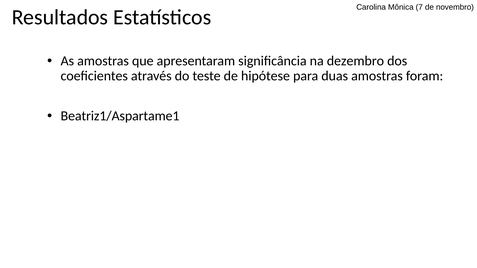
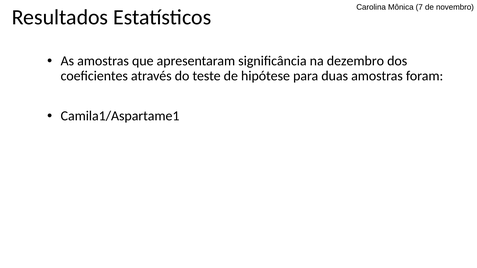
Beatriz1/Aspartame1: Beatriz1/Aspartame1 -> Camila1/Aspartame1 (120, 116)
